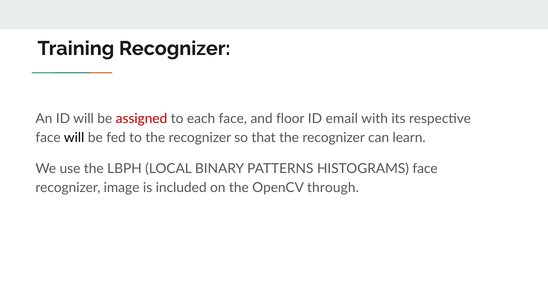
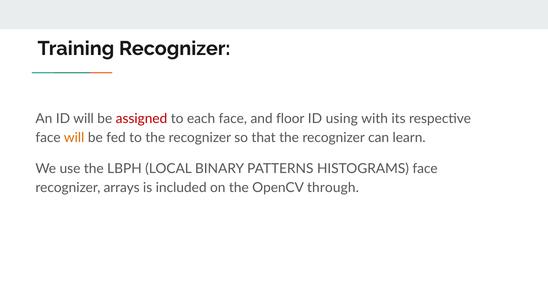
email: email -> using (342, 119)
will colour: black -> orange (74, 138)
image: image -> arrays (122, 188)
